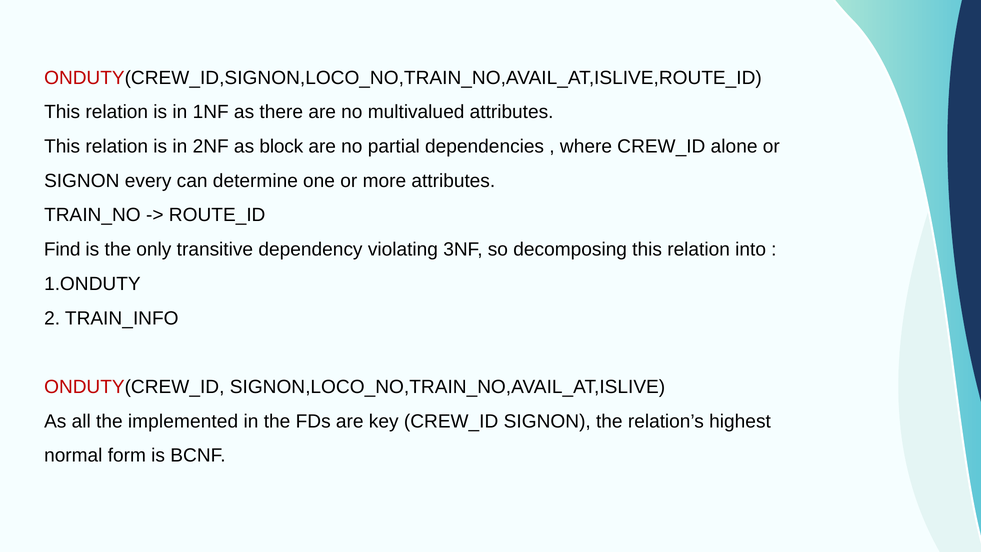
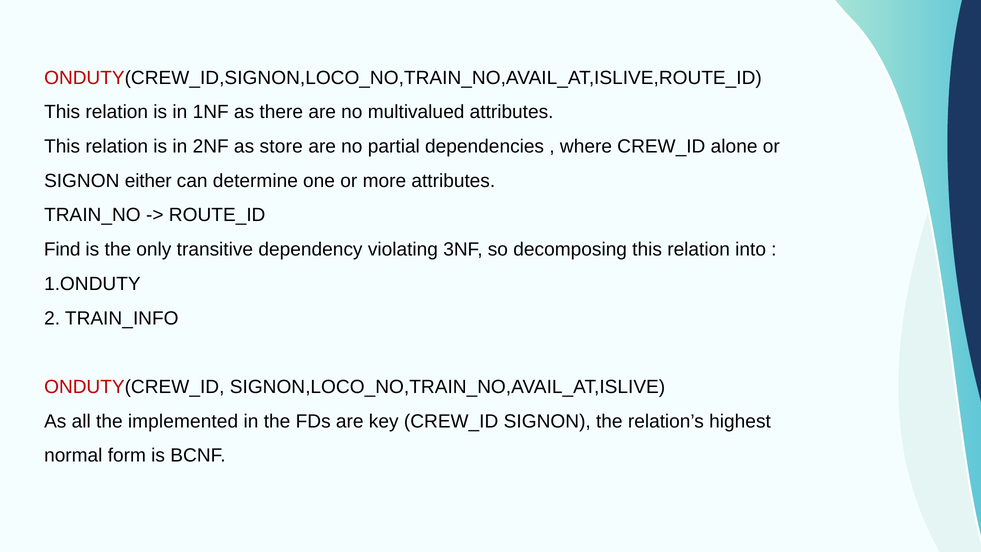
block: block -> store (281, 146)
every: every -> either (148, 181)
